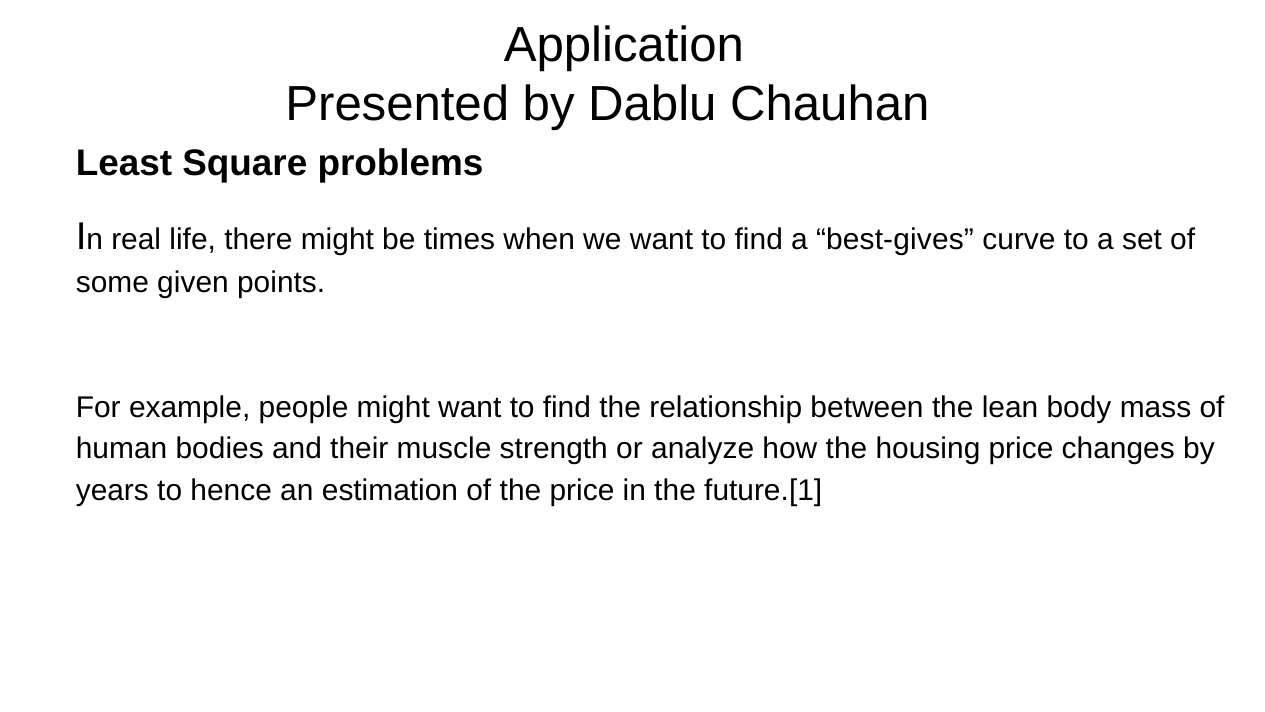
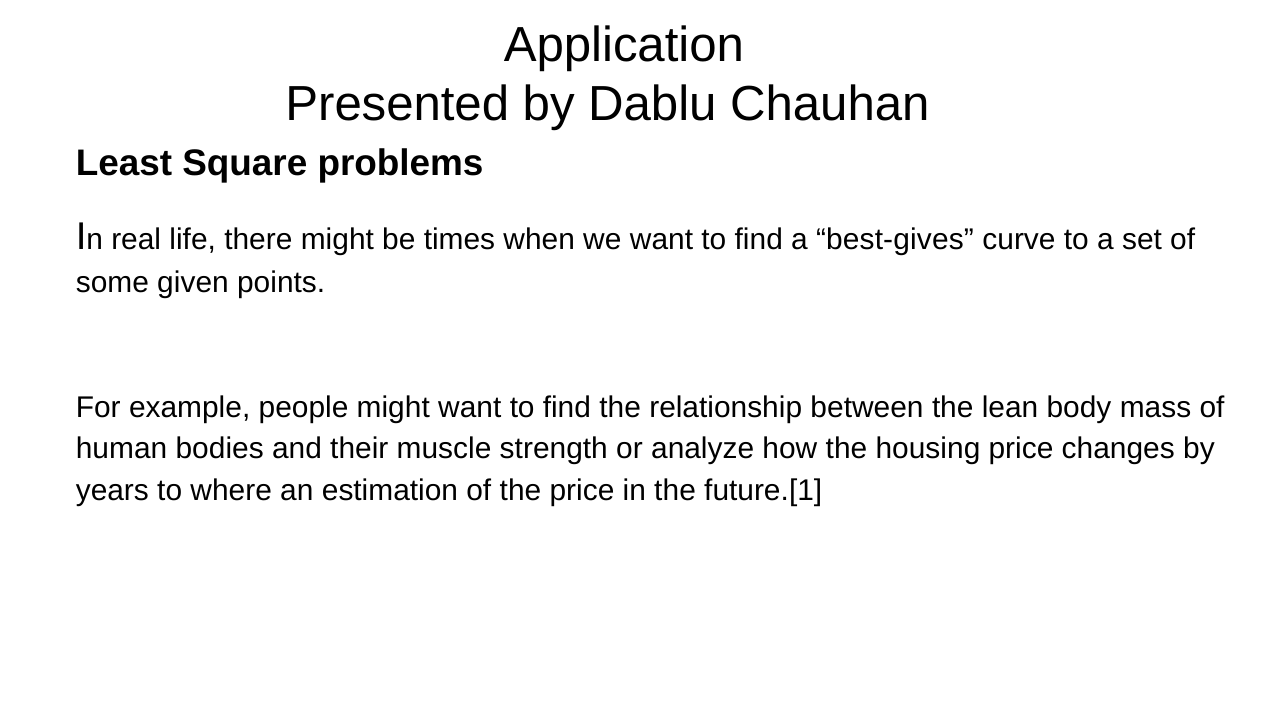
hence: hence -> where (231, 490)
